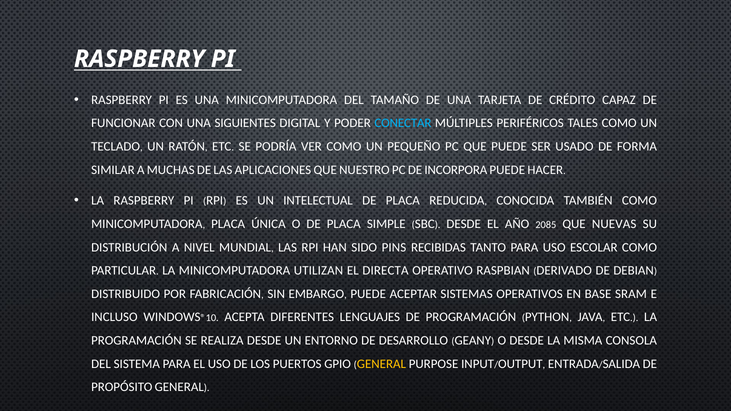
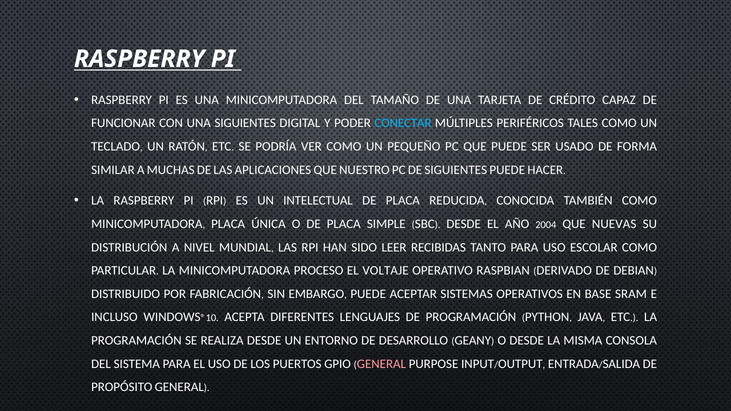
DE INCORPORA: INCORPORA -> SIGUIENTES (456, 170)
2085: 2085 -> 2004 (546, 225)
PINS: PINS -> LEER (394, 247)
UTILIZAN: UTILIZAN -> PROCESO (319, 271)
DIRECTA: DIRECTA -> VOLTAJE (385, 271)
GENERAL colour: yellow -> pink (381, 364)
